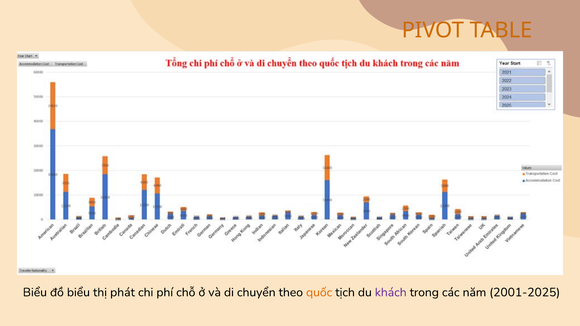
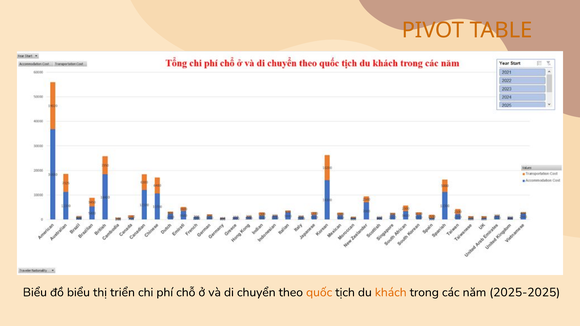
phát: phát -> triển (123, 293)
khách colour: purple -> orange (391, 293)
2001-2025: 2001-2025 -> 2025-2025 (525, 293)
